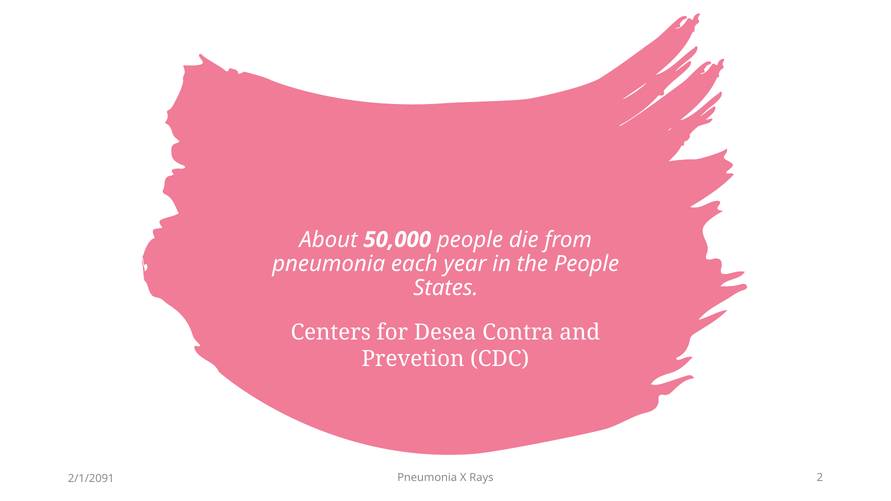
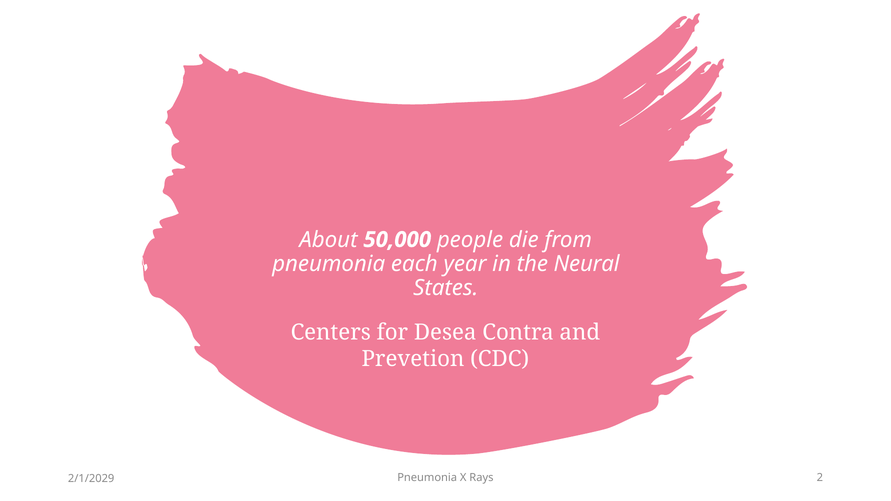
the People: People -> Neural (587, 264)
2/1/2091: 2/1/2091 -> 2/1/2029 (91, 479)
